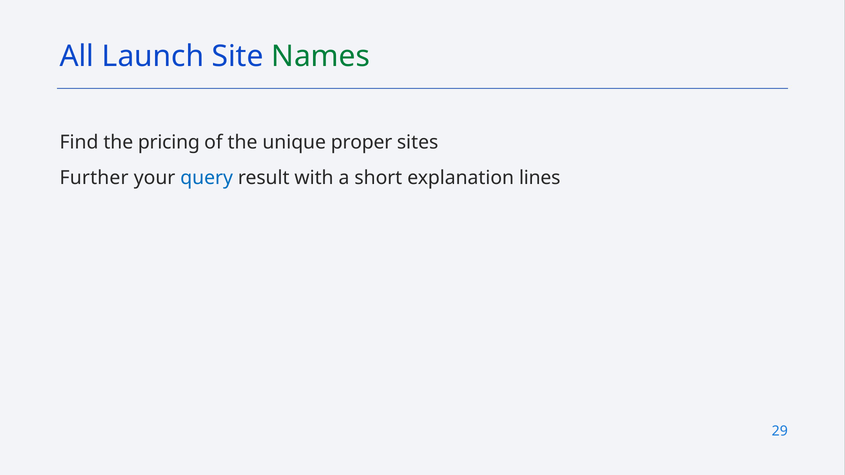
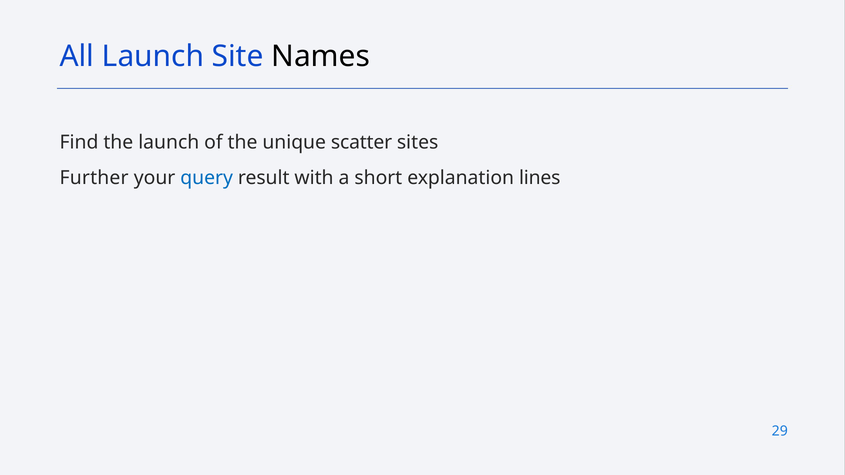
Names colour: green -> black (321, 56)
the pricing: pricing -> launch (169, 143)
proper: proper -> scatter (362, 143)
